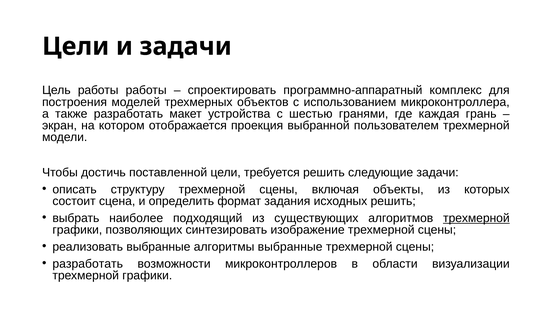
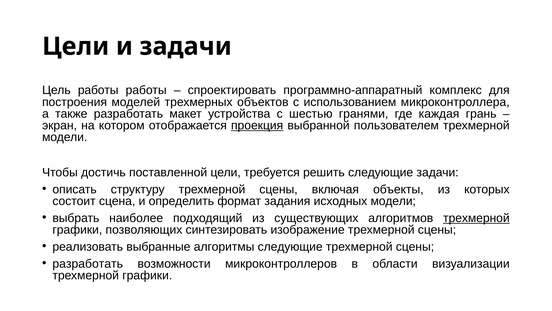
проекция underline: none -> present (257, 125)
исходных решить: решить -> модели (393, 201)
алгоритмы выбранные: выбранные -> следующие (290, 246)
